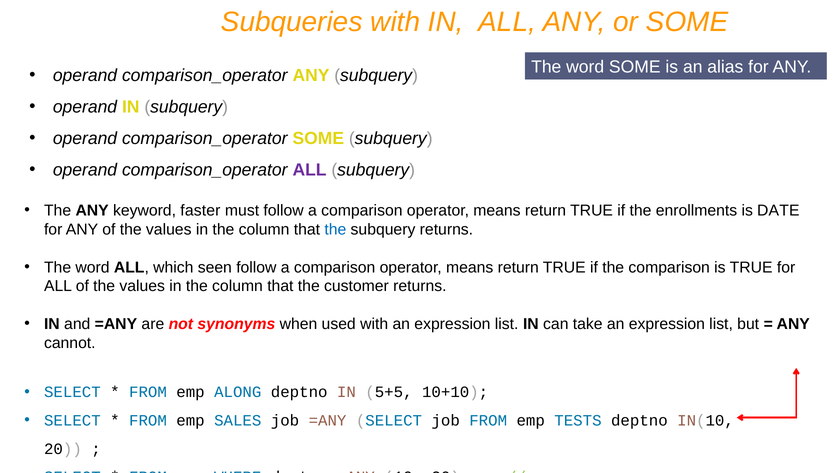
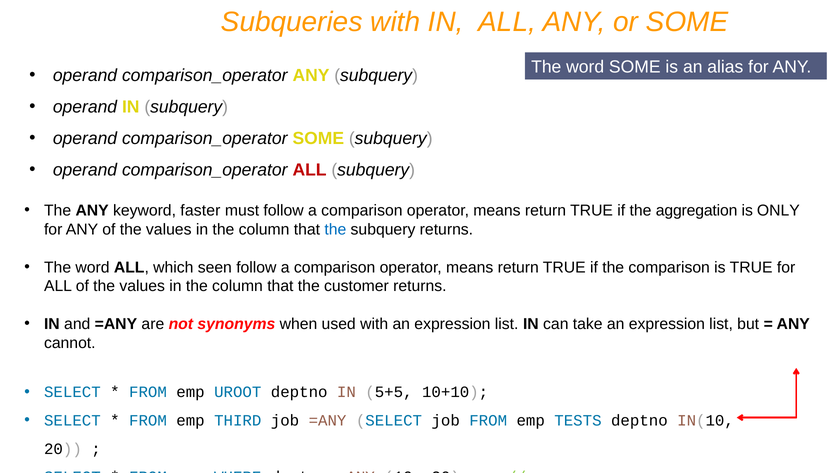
ALL colour: purple -> red (310, 170)
enrollments: enrollments -> aggregation (697, 210)
DATE: DATE -> ONLY (778, 210)
ALONG: ALONG -> UROOT (238, 392)
SALES: SALES -> THIRD (238, 420)
